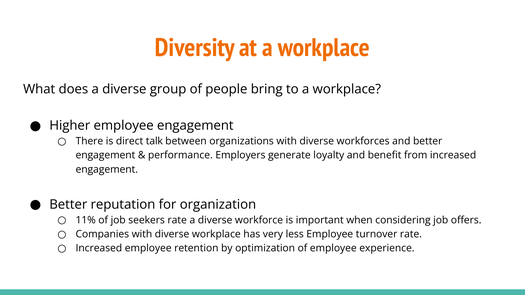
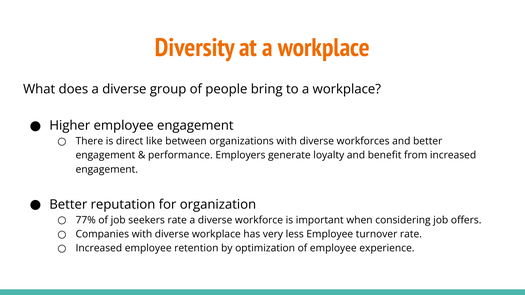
talk: talk -> like (154, 141)
11%: 11% -> 77% (86, 220)
